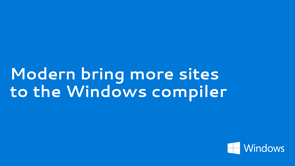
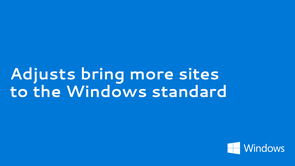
Modern: Modern -> Adjusts (43, 74)
compiler: compiler -> standard (189, 92)
